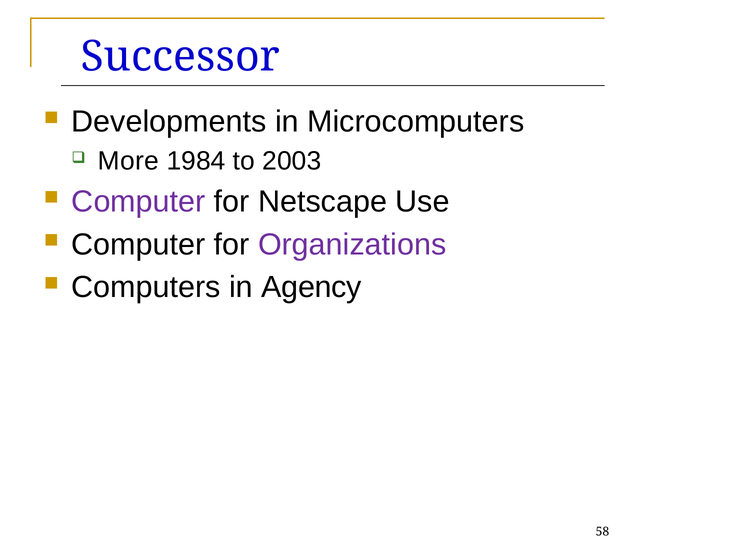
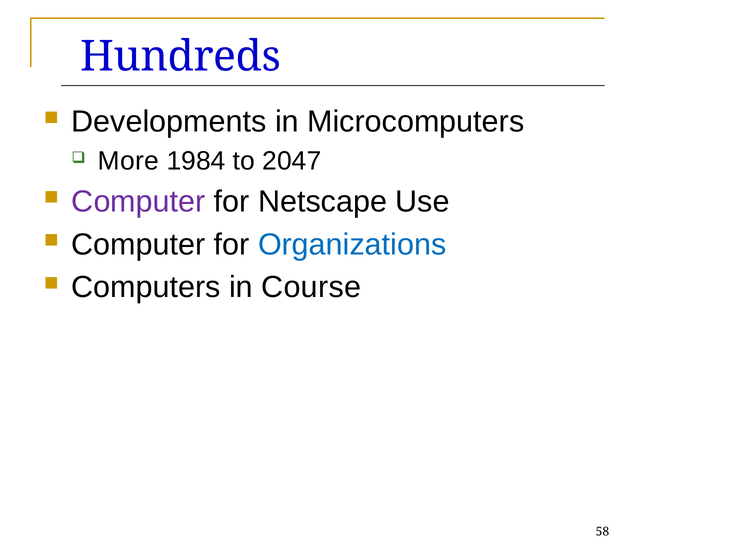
Successor: Successor -> Hundreds (181, 57)
2003: 2003 -> 2047 (292, 161)
Organizations colour: purple -> blue (352, 245)
Agency: Agency -> Course (311, 287)
